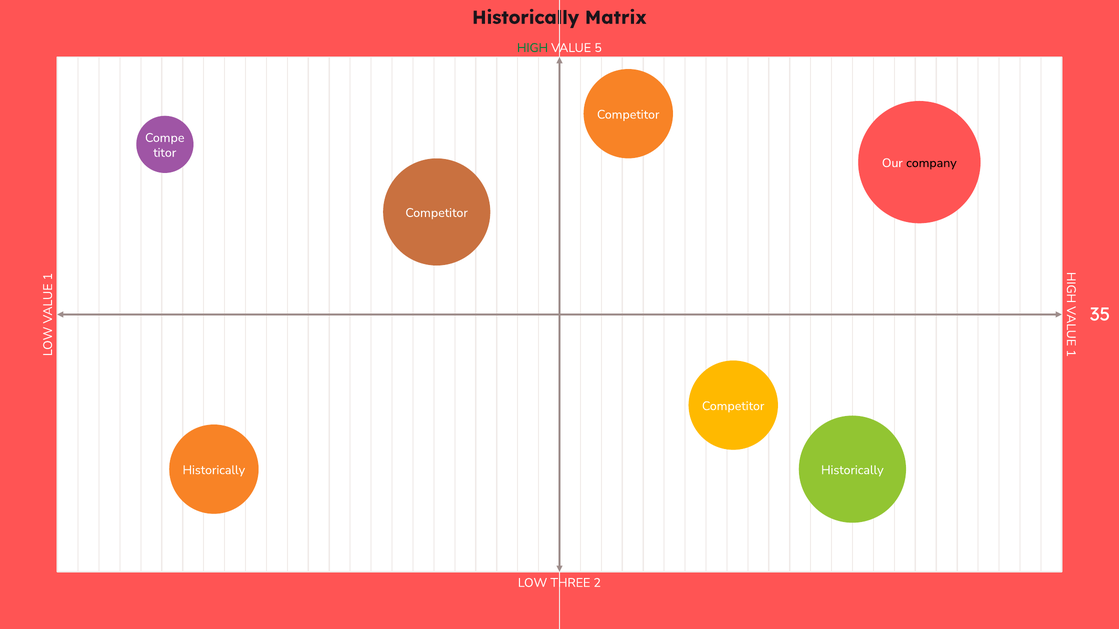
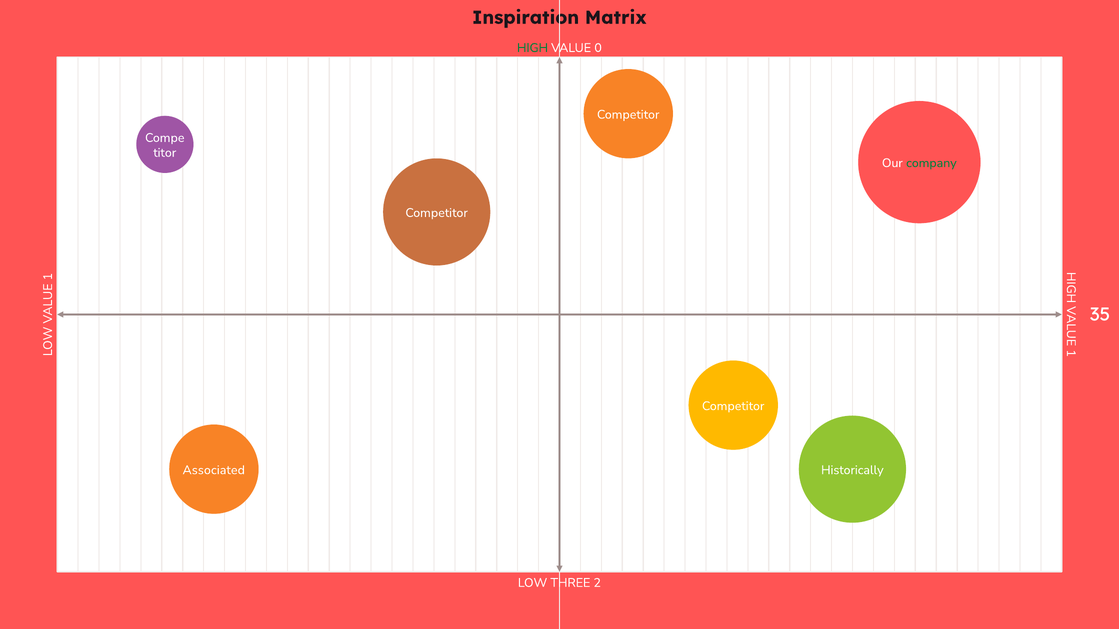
Historically: Historically -> Inspiration (526, 18)
5: 5 -> 0 (598, 48)
company colour: black -> green (931, 163)
Historically: Historically -> Associated (214, 470)
